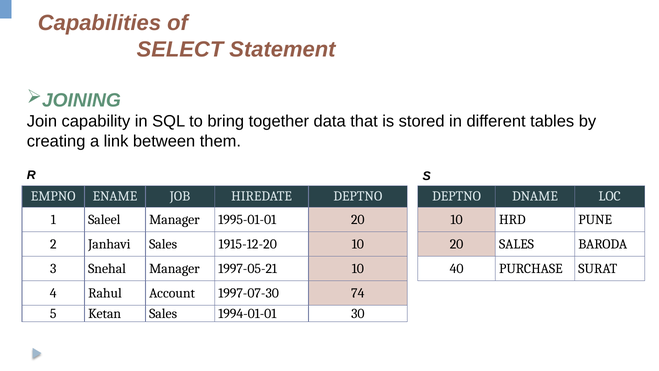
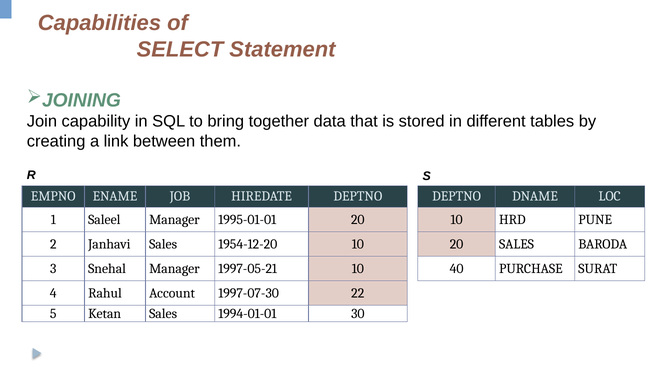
1915-12-20: 1915-12-20 -> 1954-12-20 (248, 244)
74: 74 -> 22 (358, 293)
